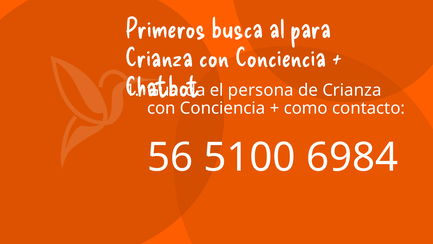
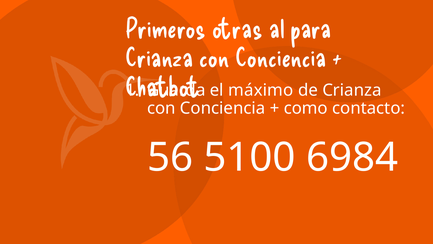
busca: busca -> otras (237, 29)
persona: persona -> máximo (261, 90)
